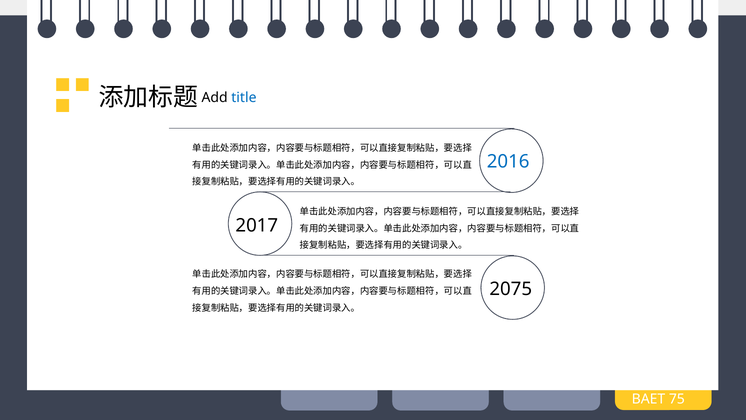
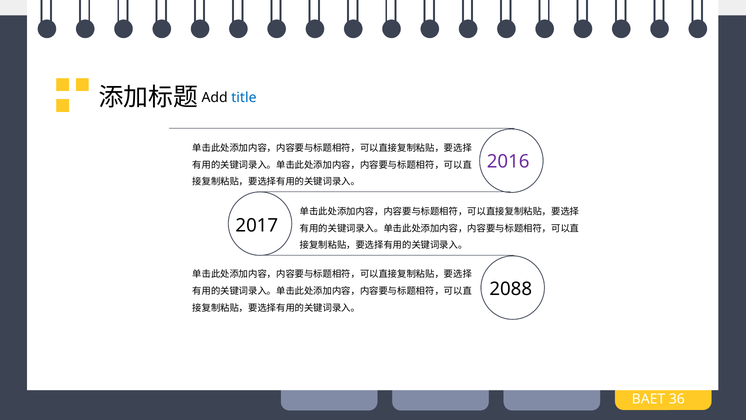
2016 colour: blue -> purple (508, 162)
2075: 2075 -> 2088 (511, 289)
75: 75 -> 36 (677, 399)
